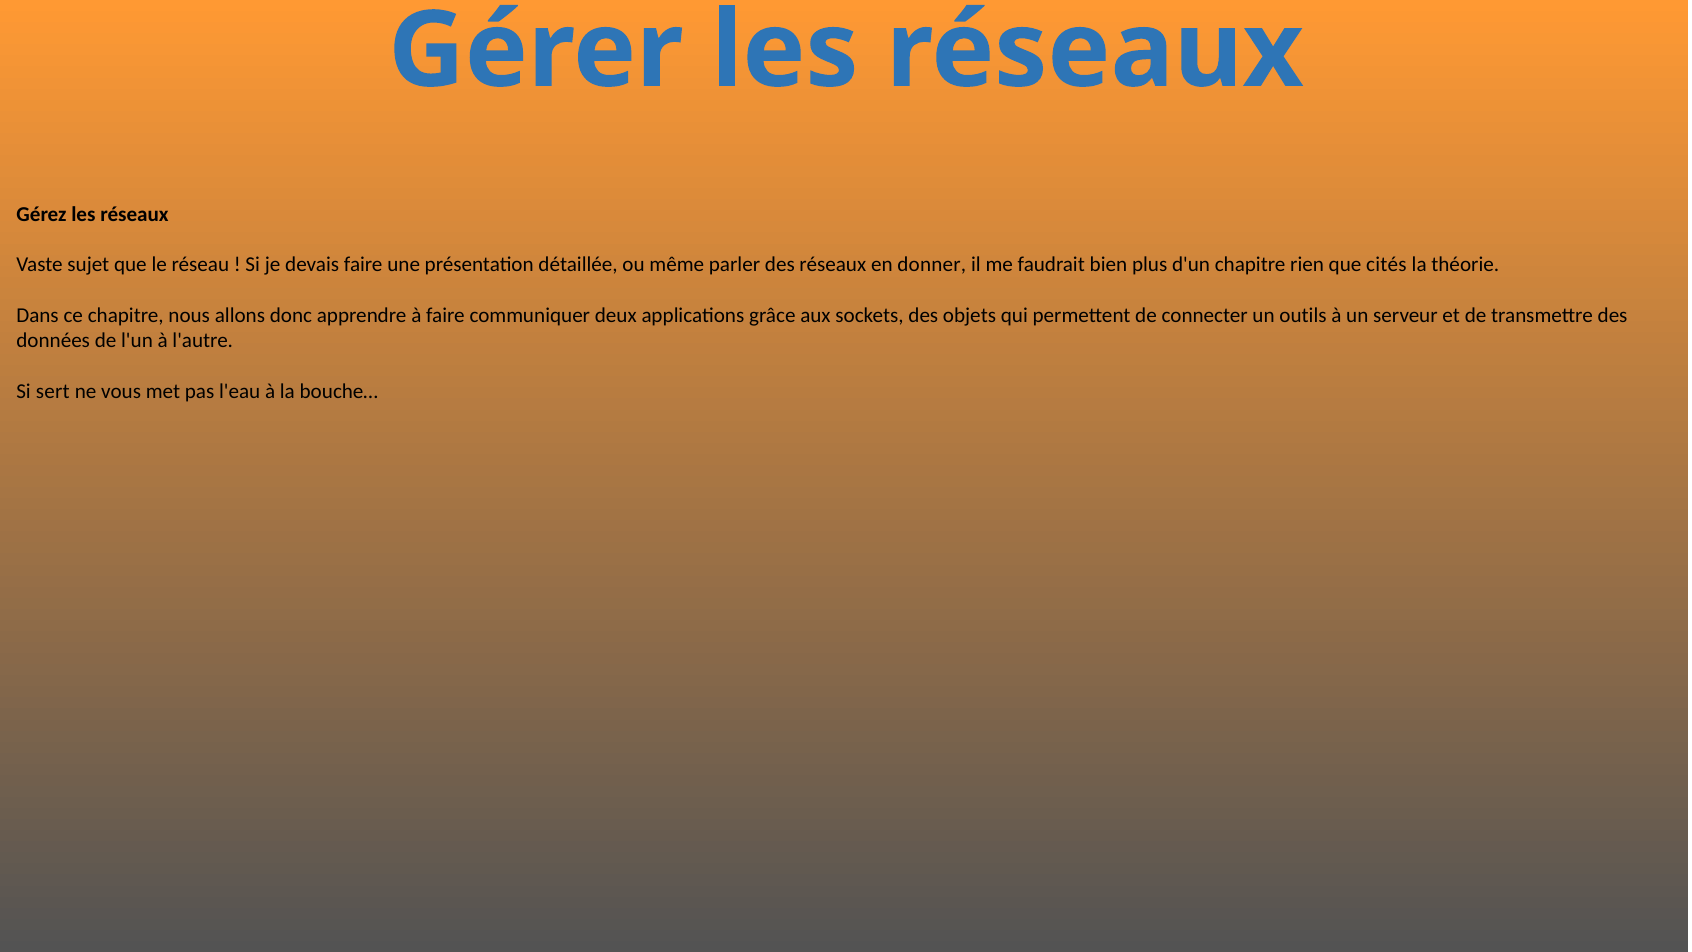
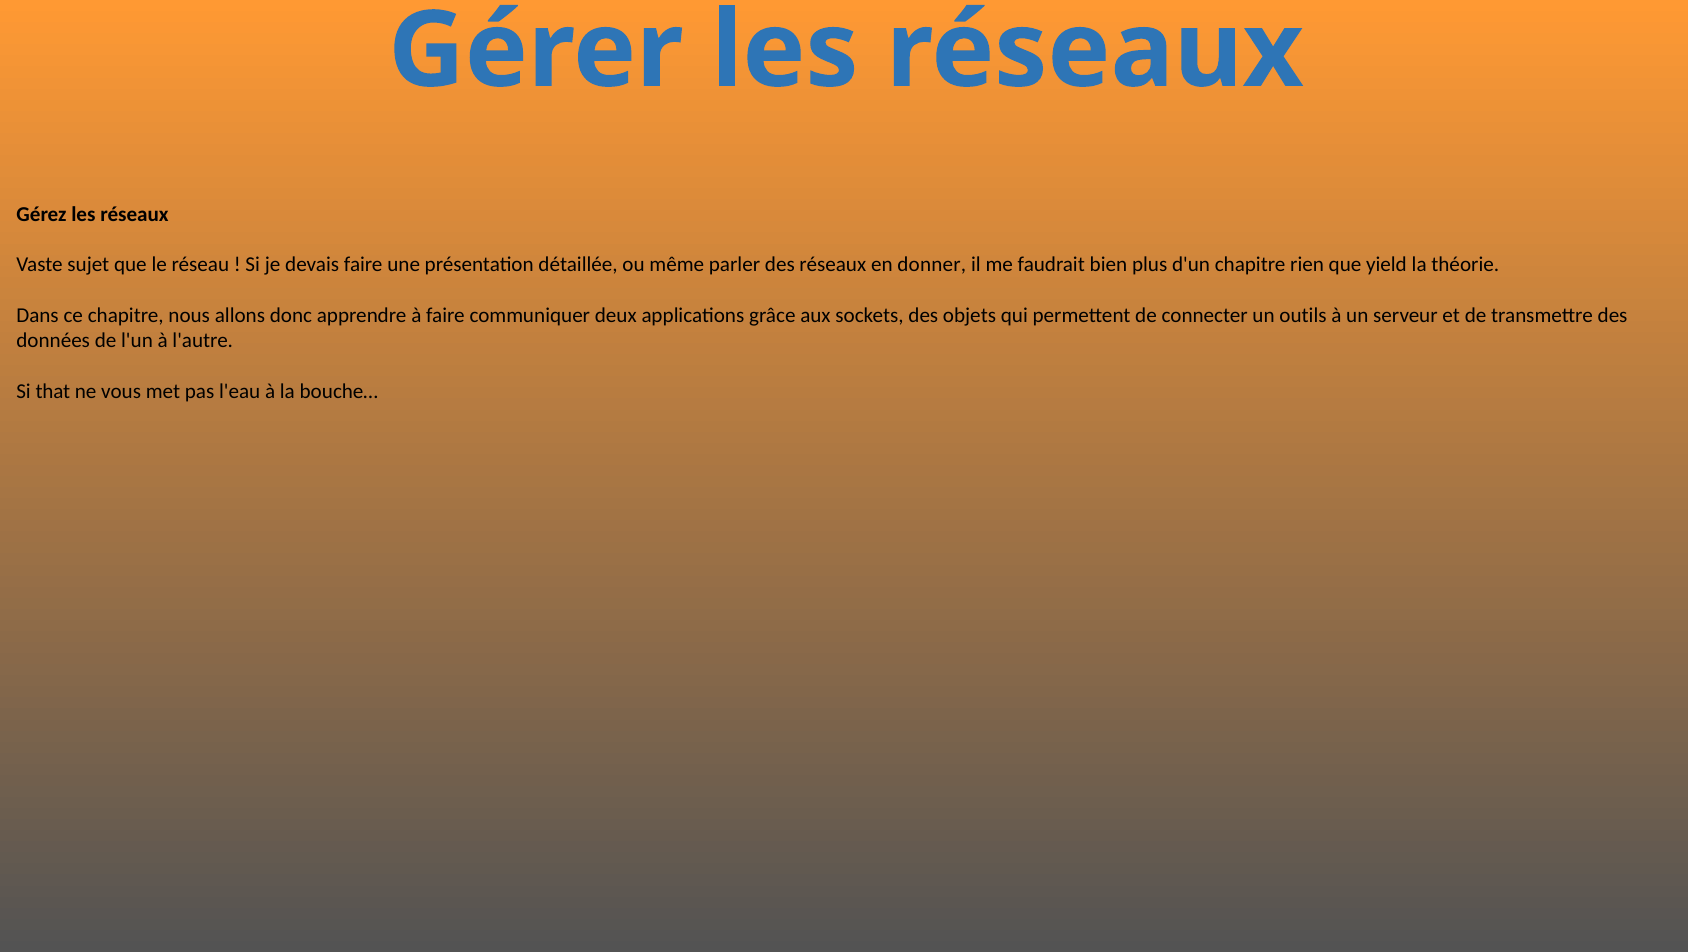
cités: cités -> yield (1386, 265)
sert: sert -> that (53, 392)
